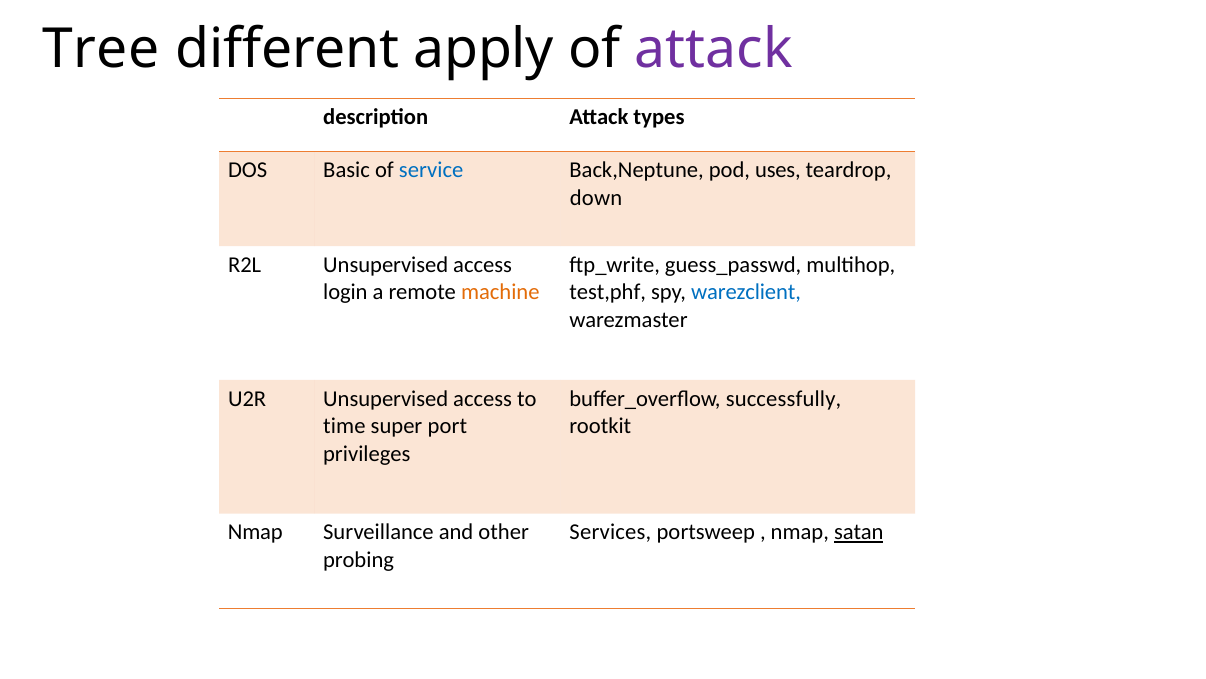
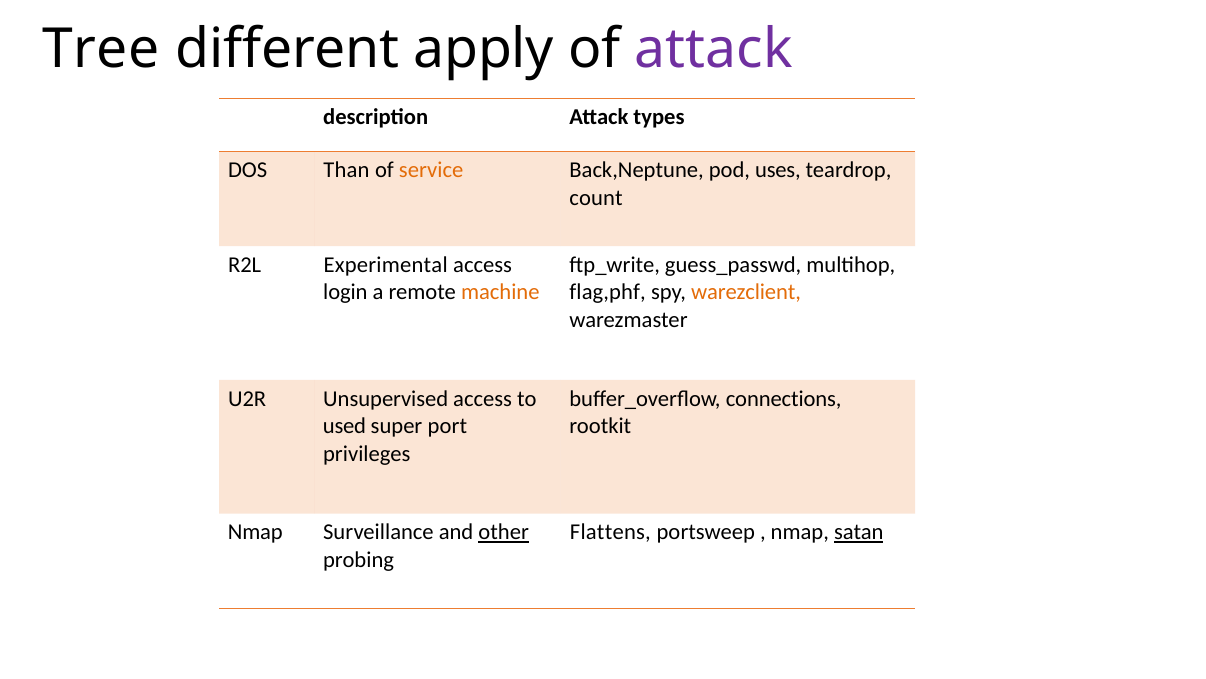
Basic: Basic -> Than (346, 170)
service colour: blue -> orange (431, 170)
down: down -> count (596, 198)
R2L Unsupervised: Unsupervised -> Experimental (386, 265)
test,phf: test,phf -> flag,phf (608, 292)
warezclient colour: blue -> orange (746, 292)
successfully: successfully -> connections (784, 398)
time: time -> used (345, 426)
other underline: none -> present (504, 532)
Services: Services -> Flattens (610, 532)
